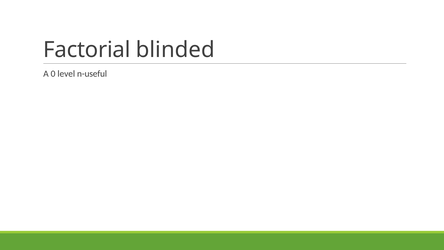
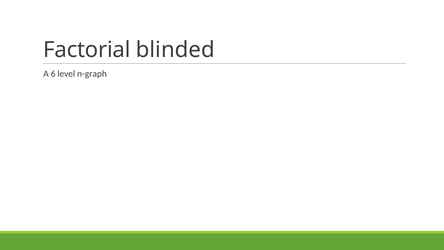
0: 0 -> 6 (53, 74)
n-useful: n-useful -> n-graph (92, 74)
